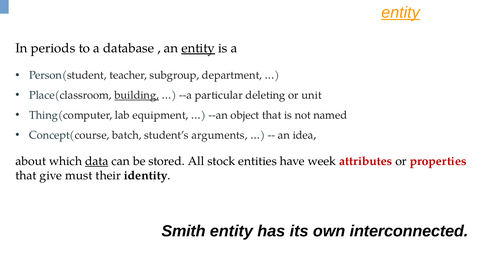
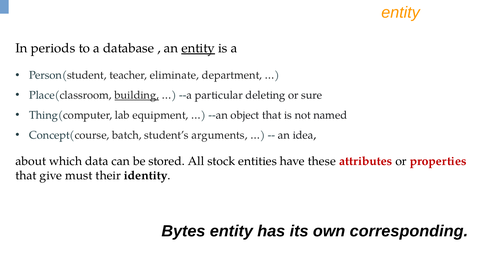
entity underline: present -> none (401, 13)
subgroup: subgroup -> eliminate (174, 75)
unit: unit -> sure (312, 95)
data underline: present -> none (97, 161)
week: week -> these (322, 161)
Smith: Smith -> Bytes (183, 231)
interconnected: interconnected -> corresponding (409, 231)
